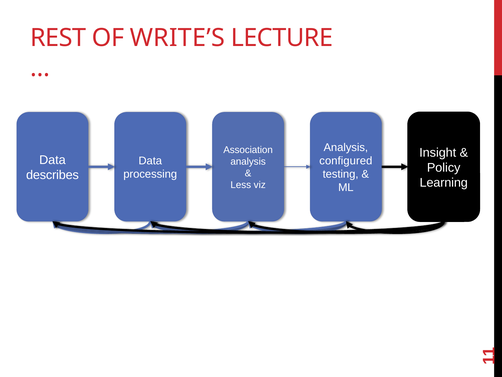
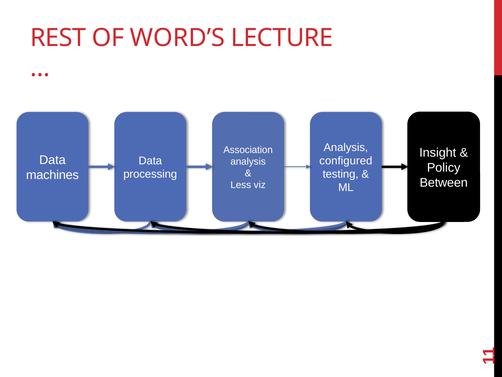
WRITE’S: WRITE’S -> WORD’S (177, 38)
describes: describes -> machines (52, 175)
Learning: Learning -> Between (444, 182)
